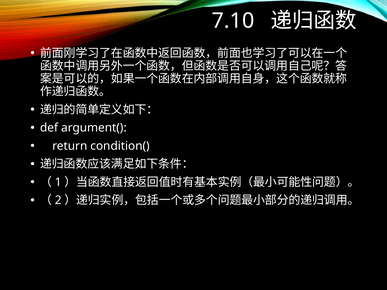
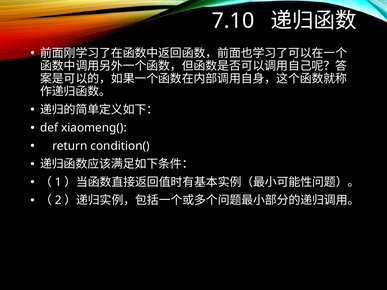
argument(: argument( -> xiaomeng( (94, 128)
